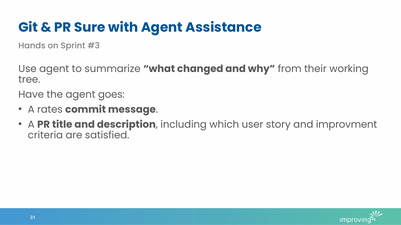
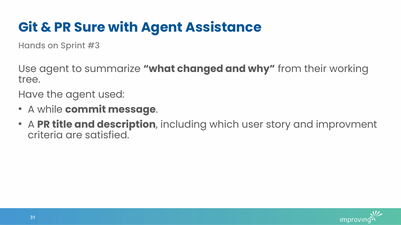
goes: goes -> used (111, 95)
rates: rates -> while (50, 110)
